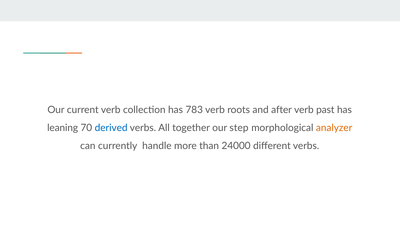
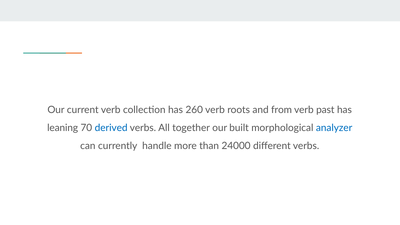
783: 783 -> 260 (194, 110)
after: after -> from (282, 110)
step: step -> built (239, 128)
analyzer colour: orange -> blue (334, 128)
